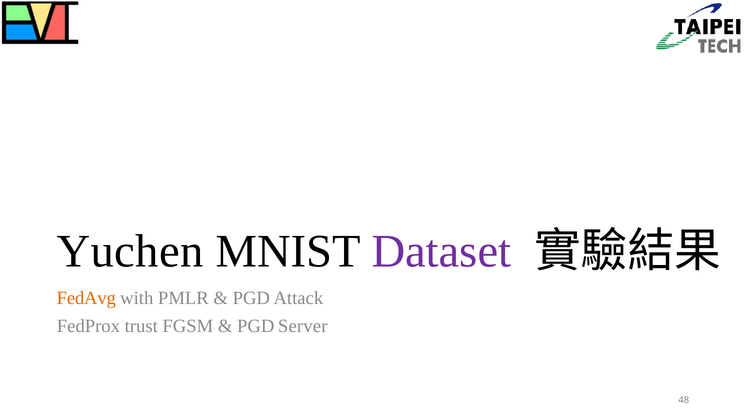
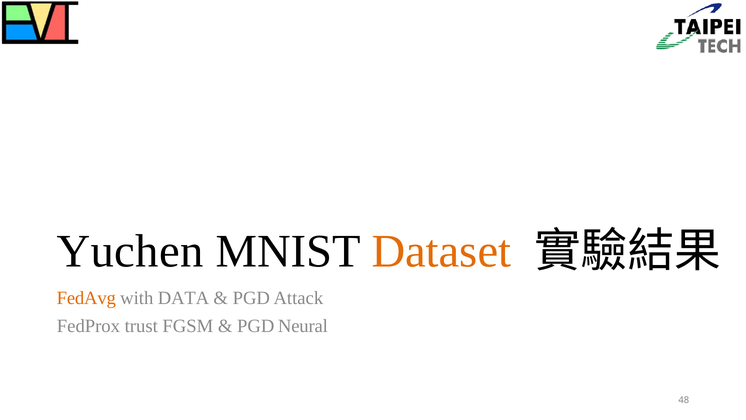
Dataset colour: purple -> orange (441, 251)
PMLR: PMLR -> DATA (183, 298)
Server: Server -> Neural (303, 326)
